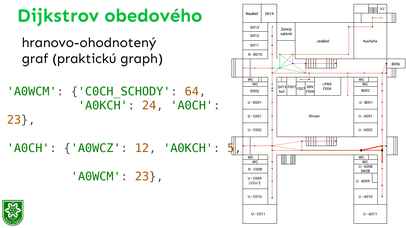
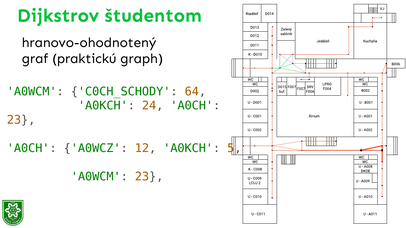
obedového: obedového -> študentom (153, 16)
